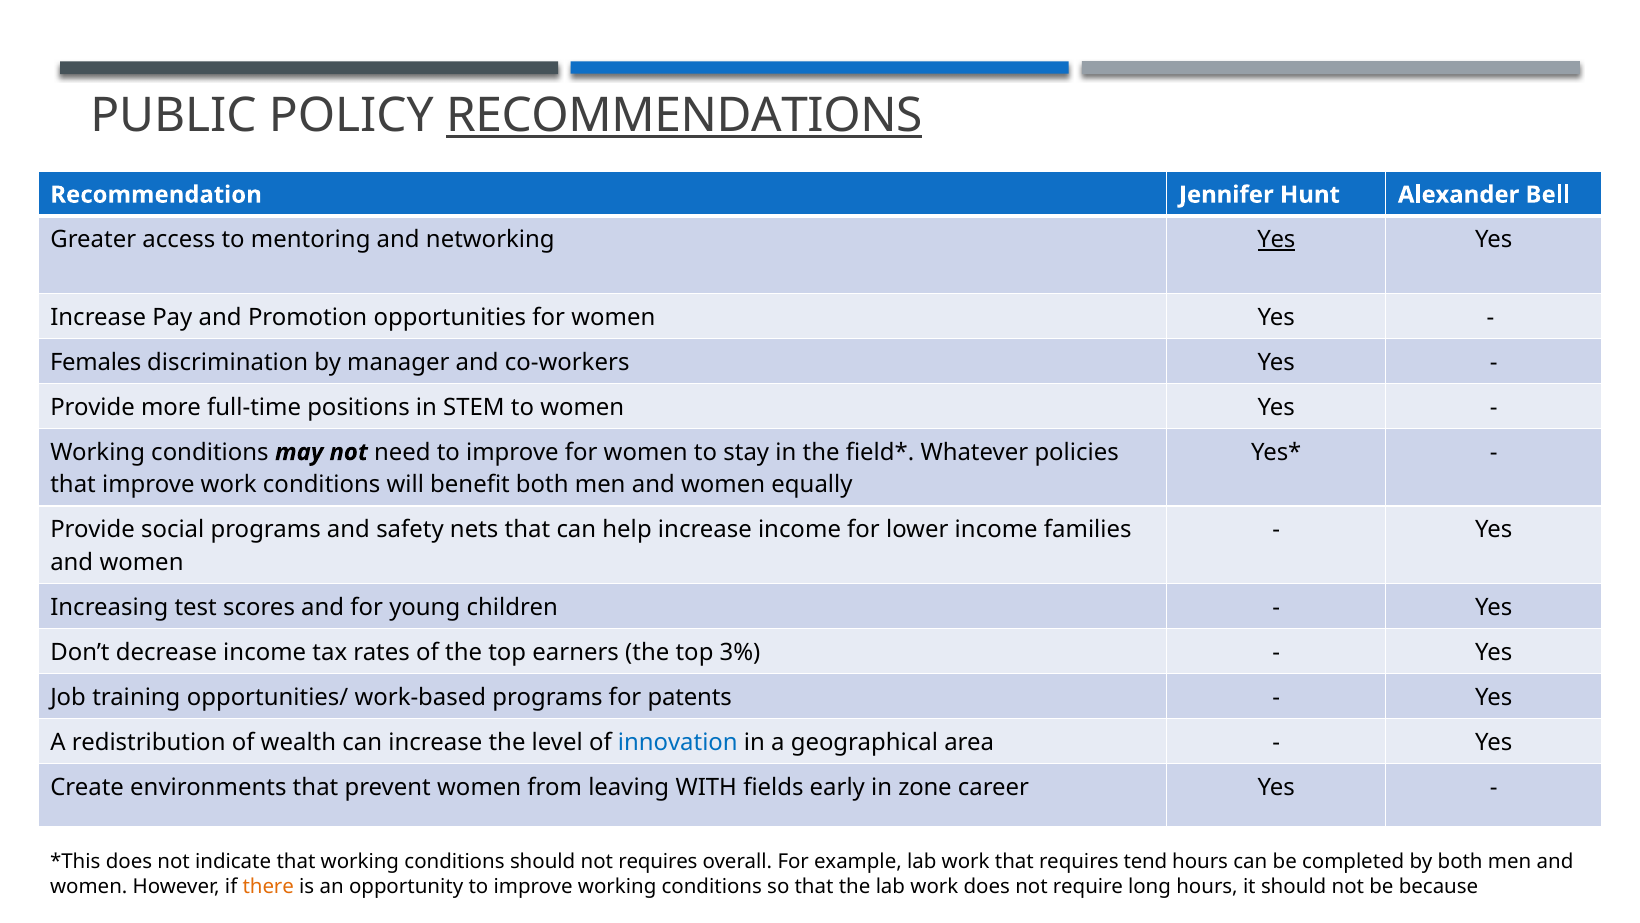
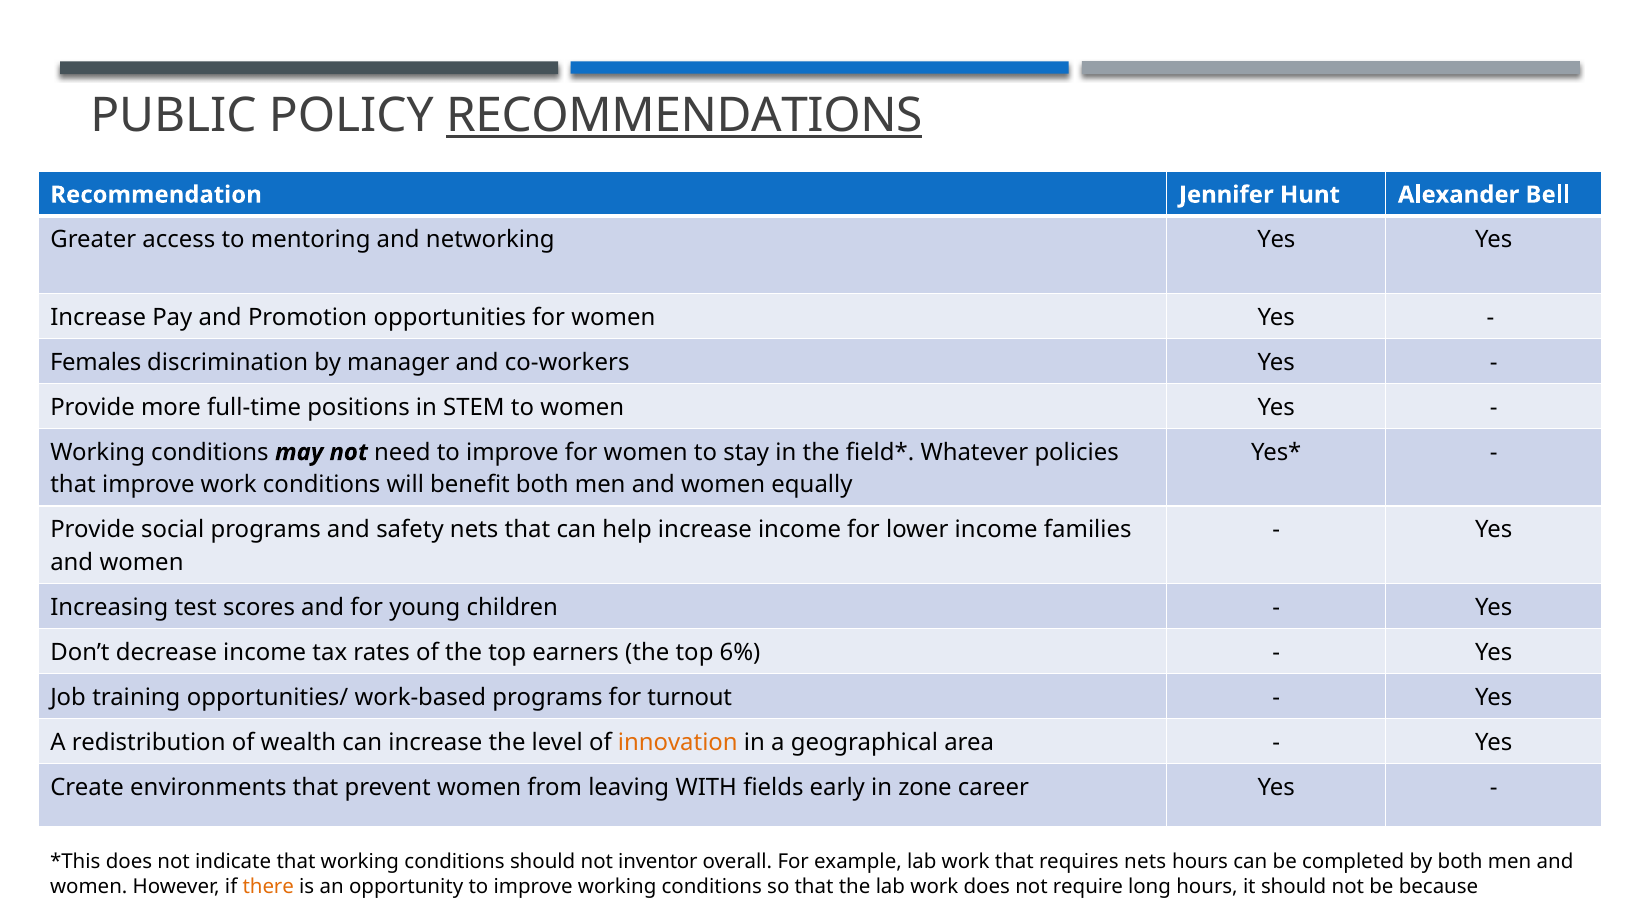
Yes underline: present -> none (1276, 240)
3%: 3% -> 6% (740, 652)
patents: patents -> turnout (690, 697)
innovation colour: blue -> orange (678, 742)
not requires: requires -> inventor (658, 861)
requires tend: tend -> nets (1145, 861)
